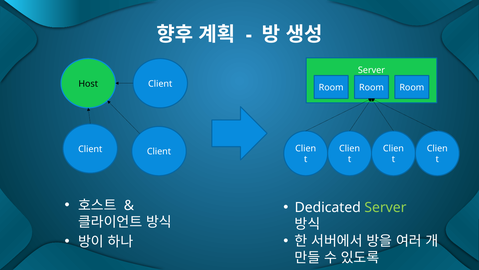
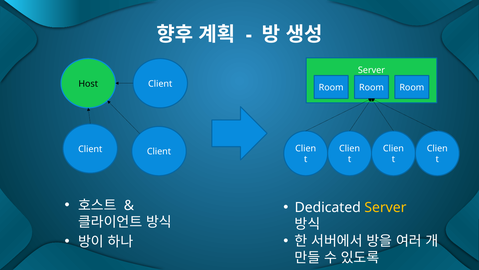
Server colour: light green -> yellow (385, 207)
